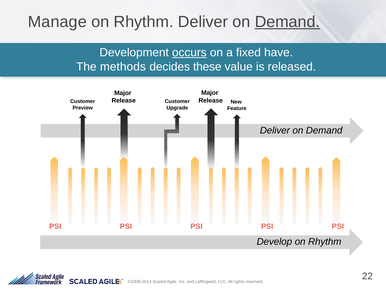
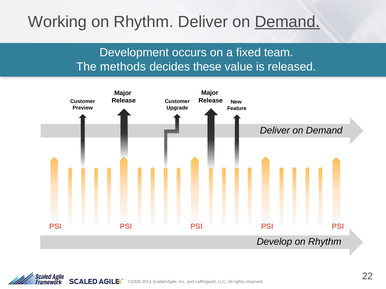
Manage: Manage -> Working (57, 22)
occurs underline: present -> none (189, 53)
have: have -> team (279, 53)
